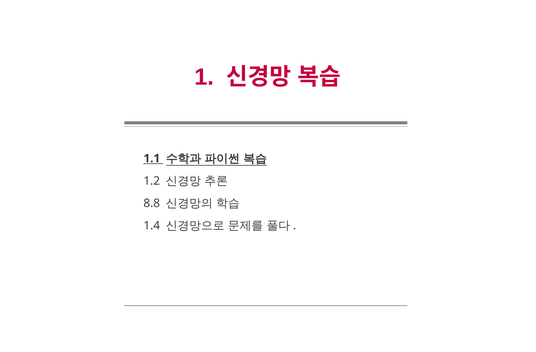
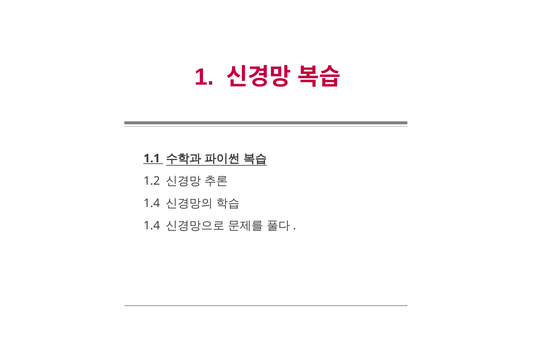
8.8: 8.8 -> 1.4 (152, 203)
